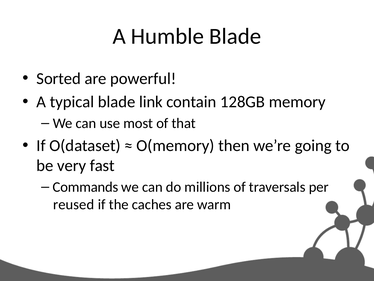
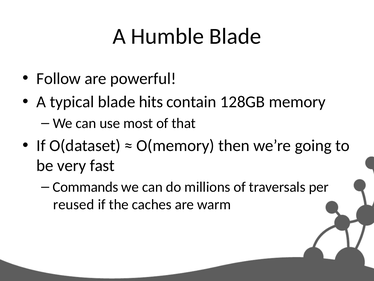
Sorted: Sorted -> Follow (59, 78)
link: link -> hits (151, 102)
